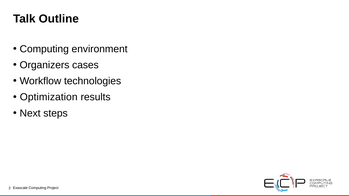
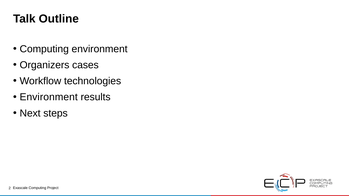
Optimization: Optimization -> Environment (49, 97)
